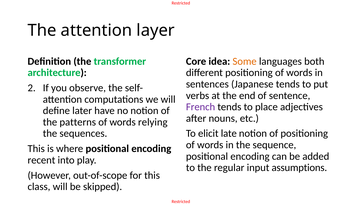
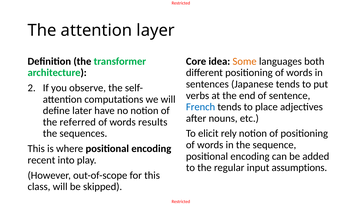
French colour: purple -> blue (201, 107)
patterns: patterns -> referred (78, 122)
relying: relying -> results (153, 122)
late: late -> rely (229, 133)
